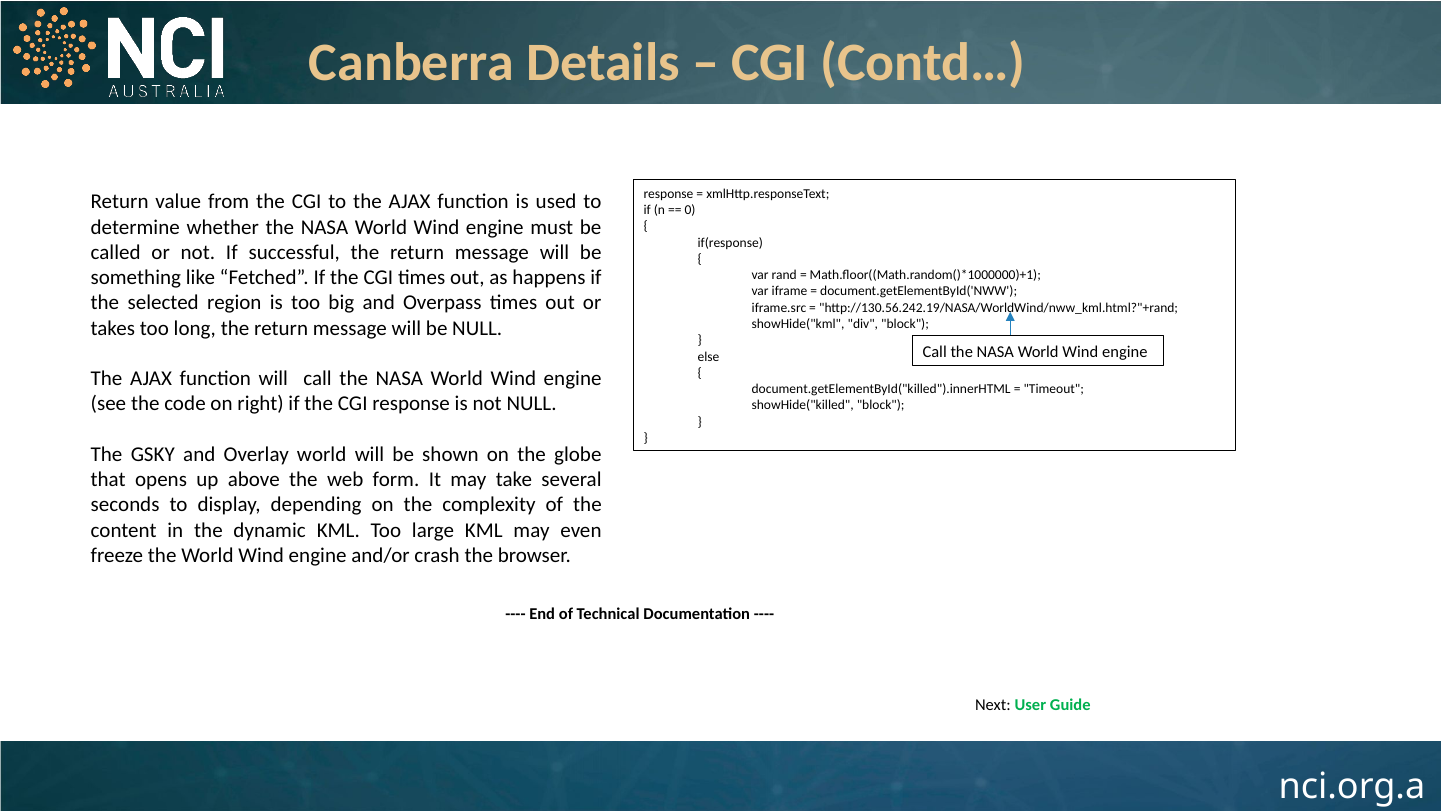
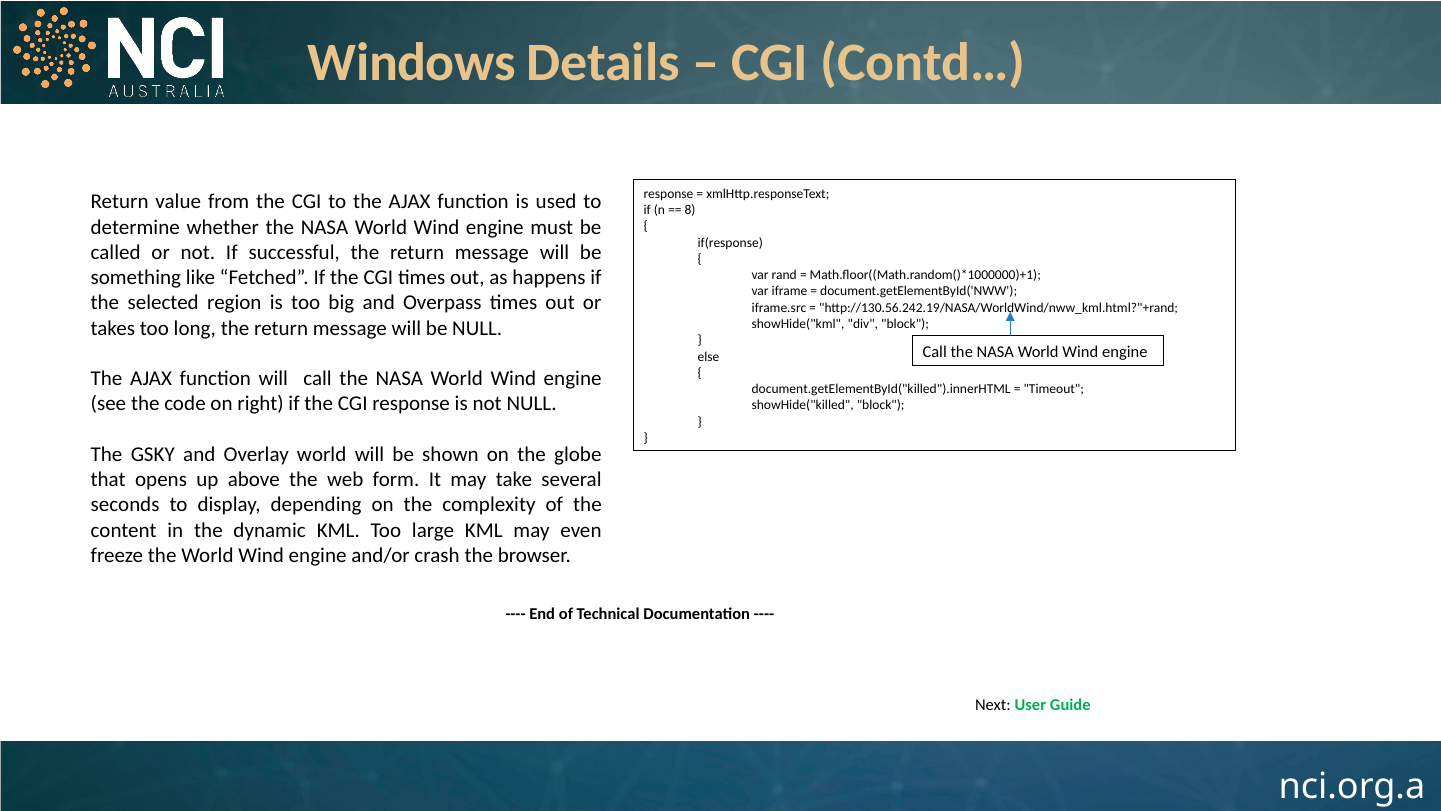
Canberra: Canberra -> Windows (412, 63)
0: 0 -> 8 (690, 210)
